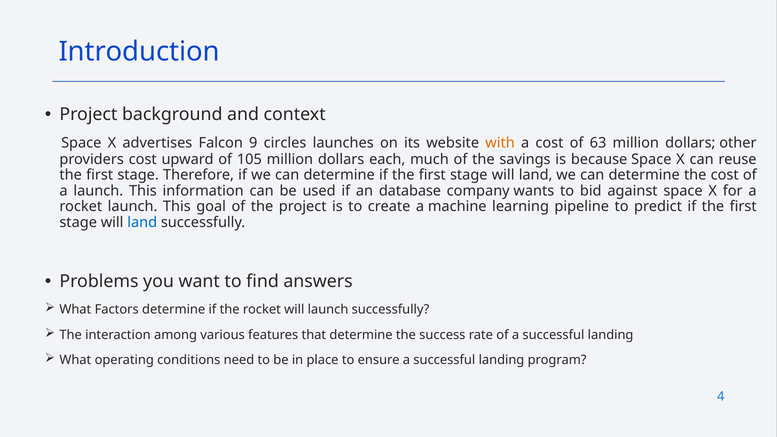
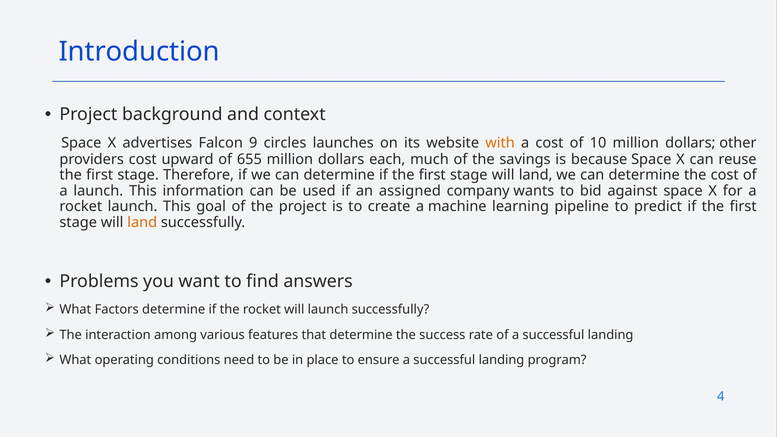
63: 63 -> 10 (598, 143)
105: 105 -> 655 (249, 159)
database: database -> assigned (410, 191)
land colour: blue -> orange (142, 222)
